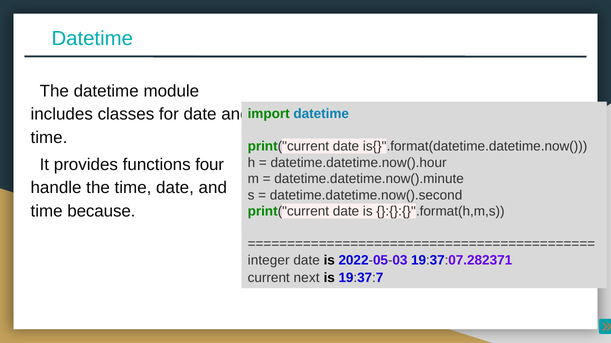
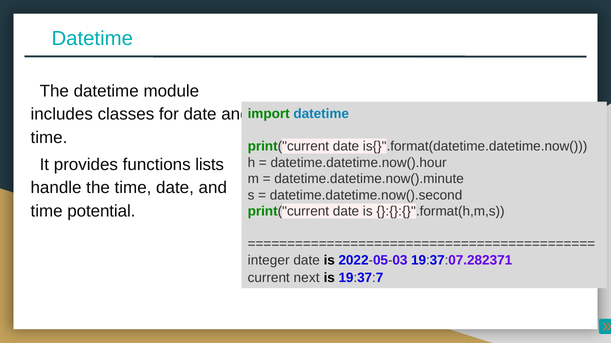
four: four -> lists (210, 165)
because: because -> potential (101, 212)
